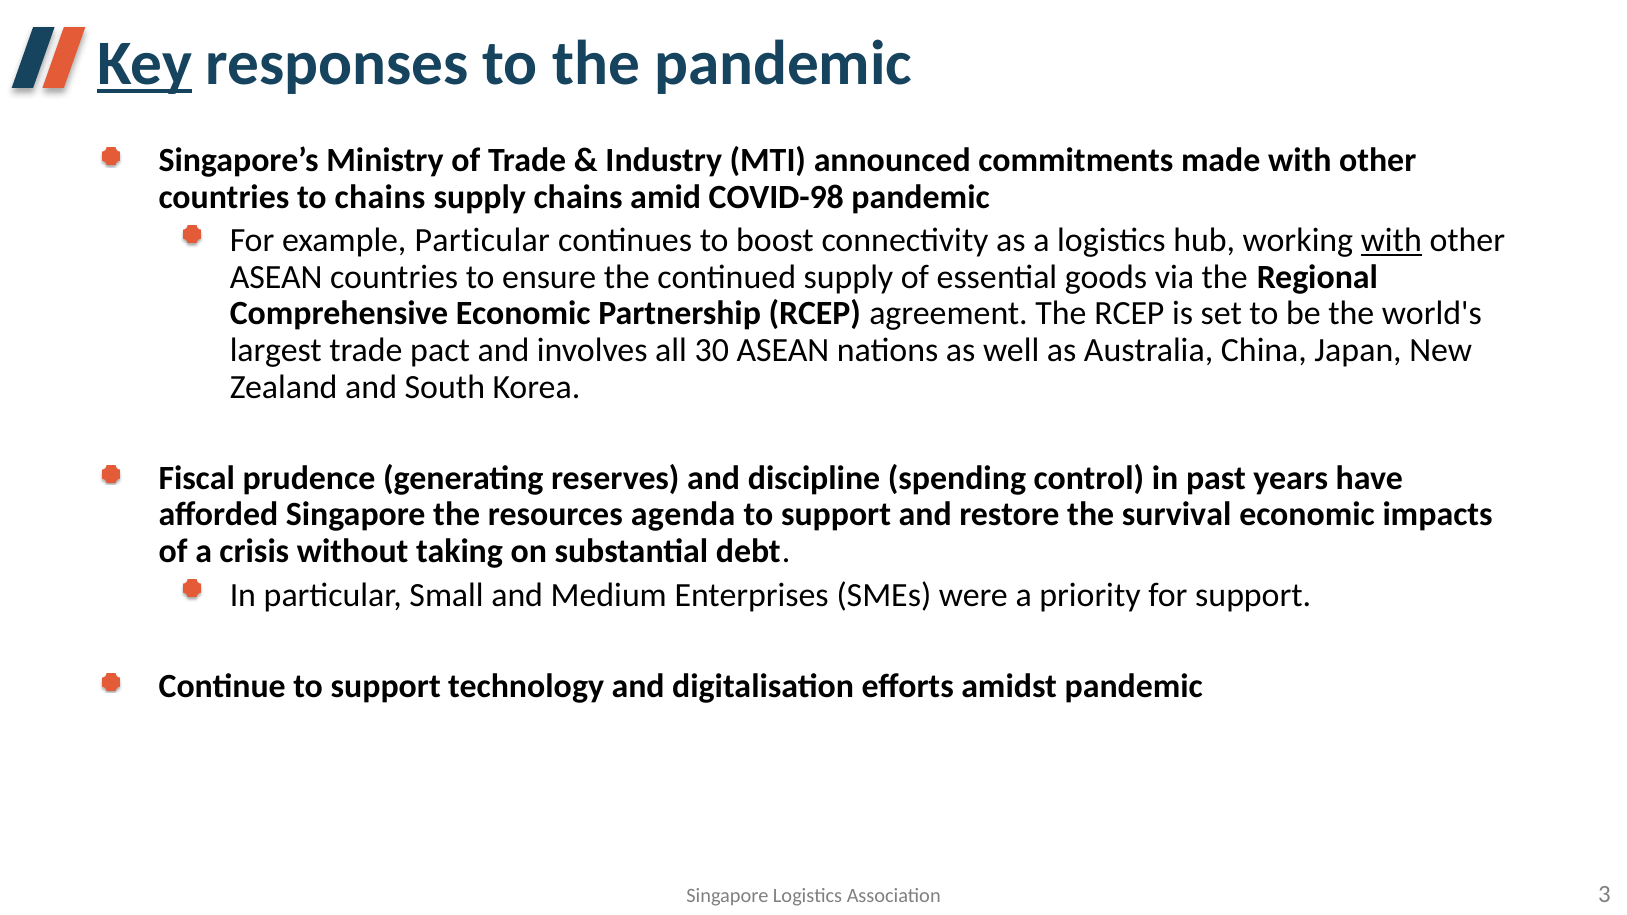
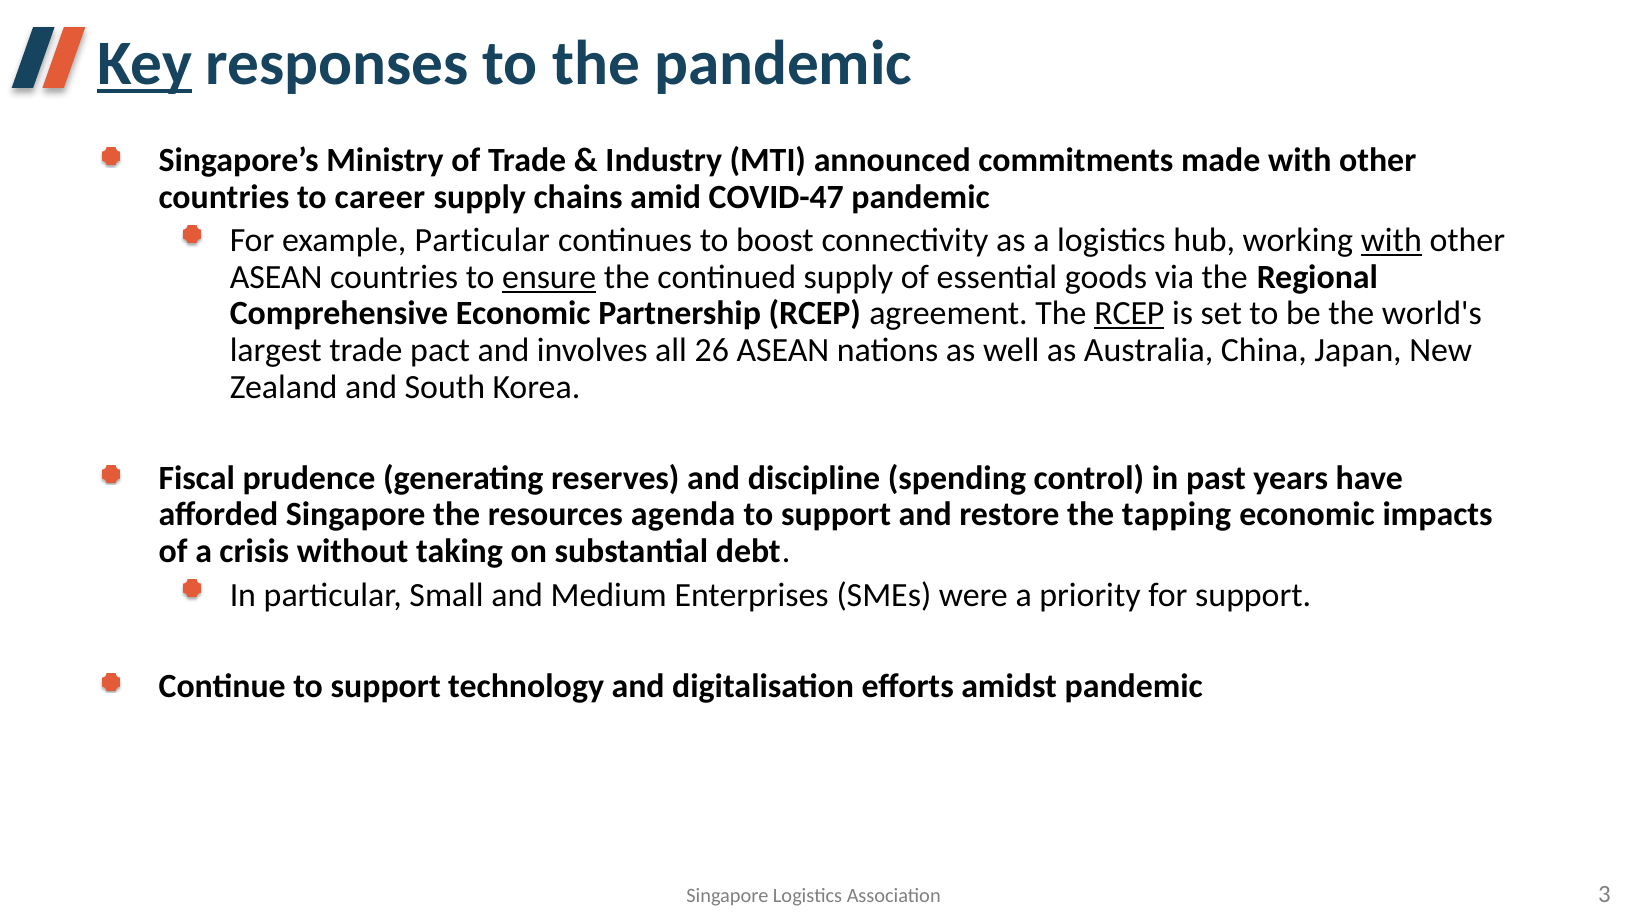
to chains: chains -> career (380, 197)
COVID-98: COVID-98 -> COVID-47 (776, 197)
ensure underline: none -> present (549, 277)
RCEP underline: none -> present (1129, 314)
30: 30 -> 26 (712, 350)
survival: survival -> tapping (1177, 515)
